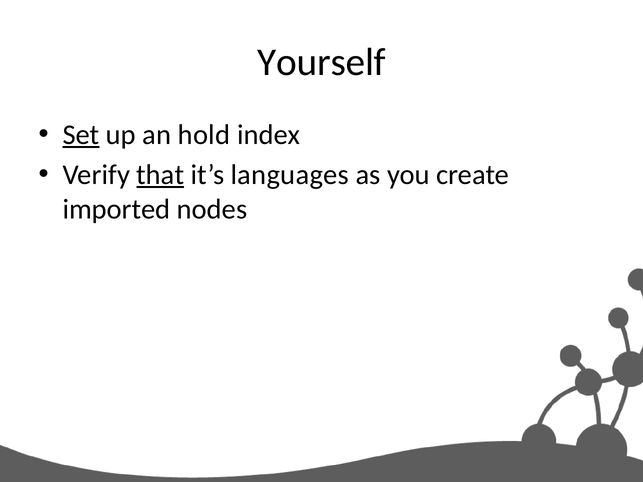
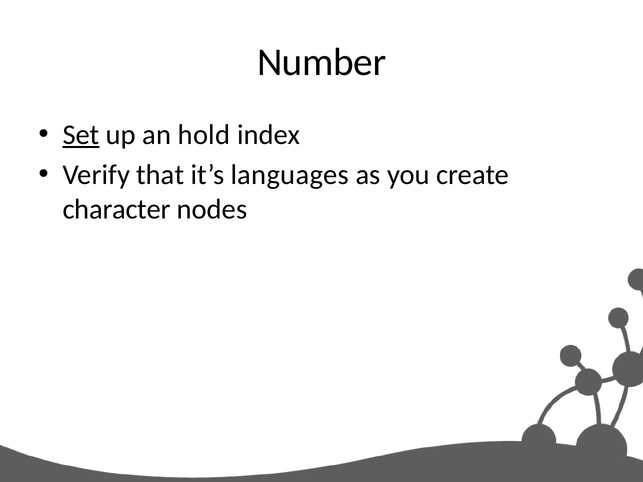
Yourself: Yourself -> Number (322, 62)
that underline: present -> none (160, 175)
imported: imported -> character (117, 209)
